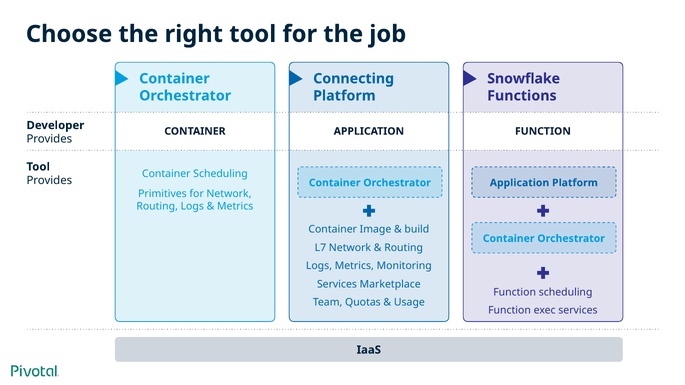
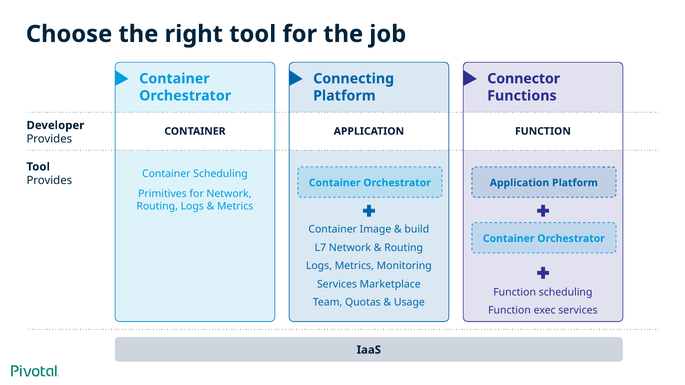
Snowflake: Snowflake -> Connector (524, 79)
